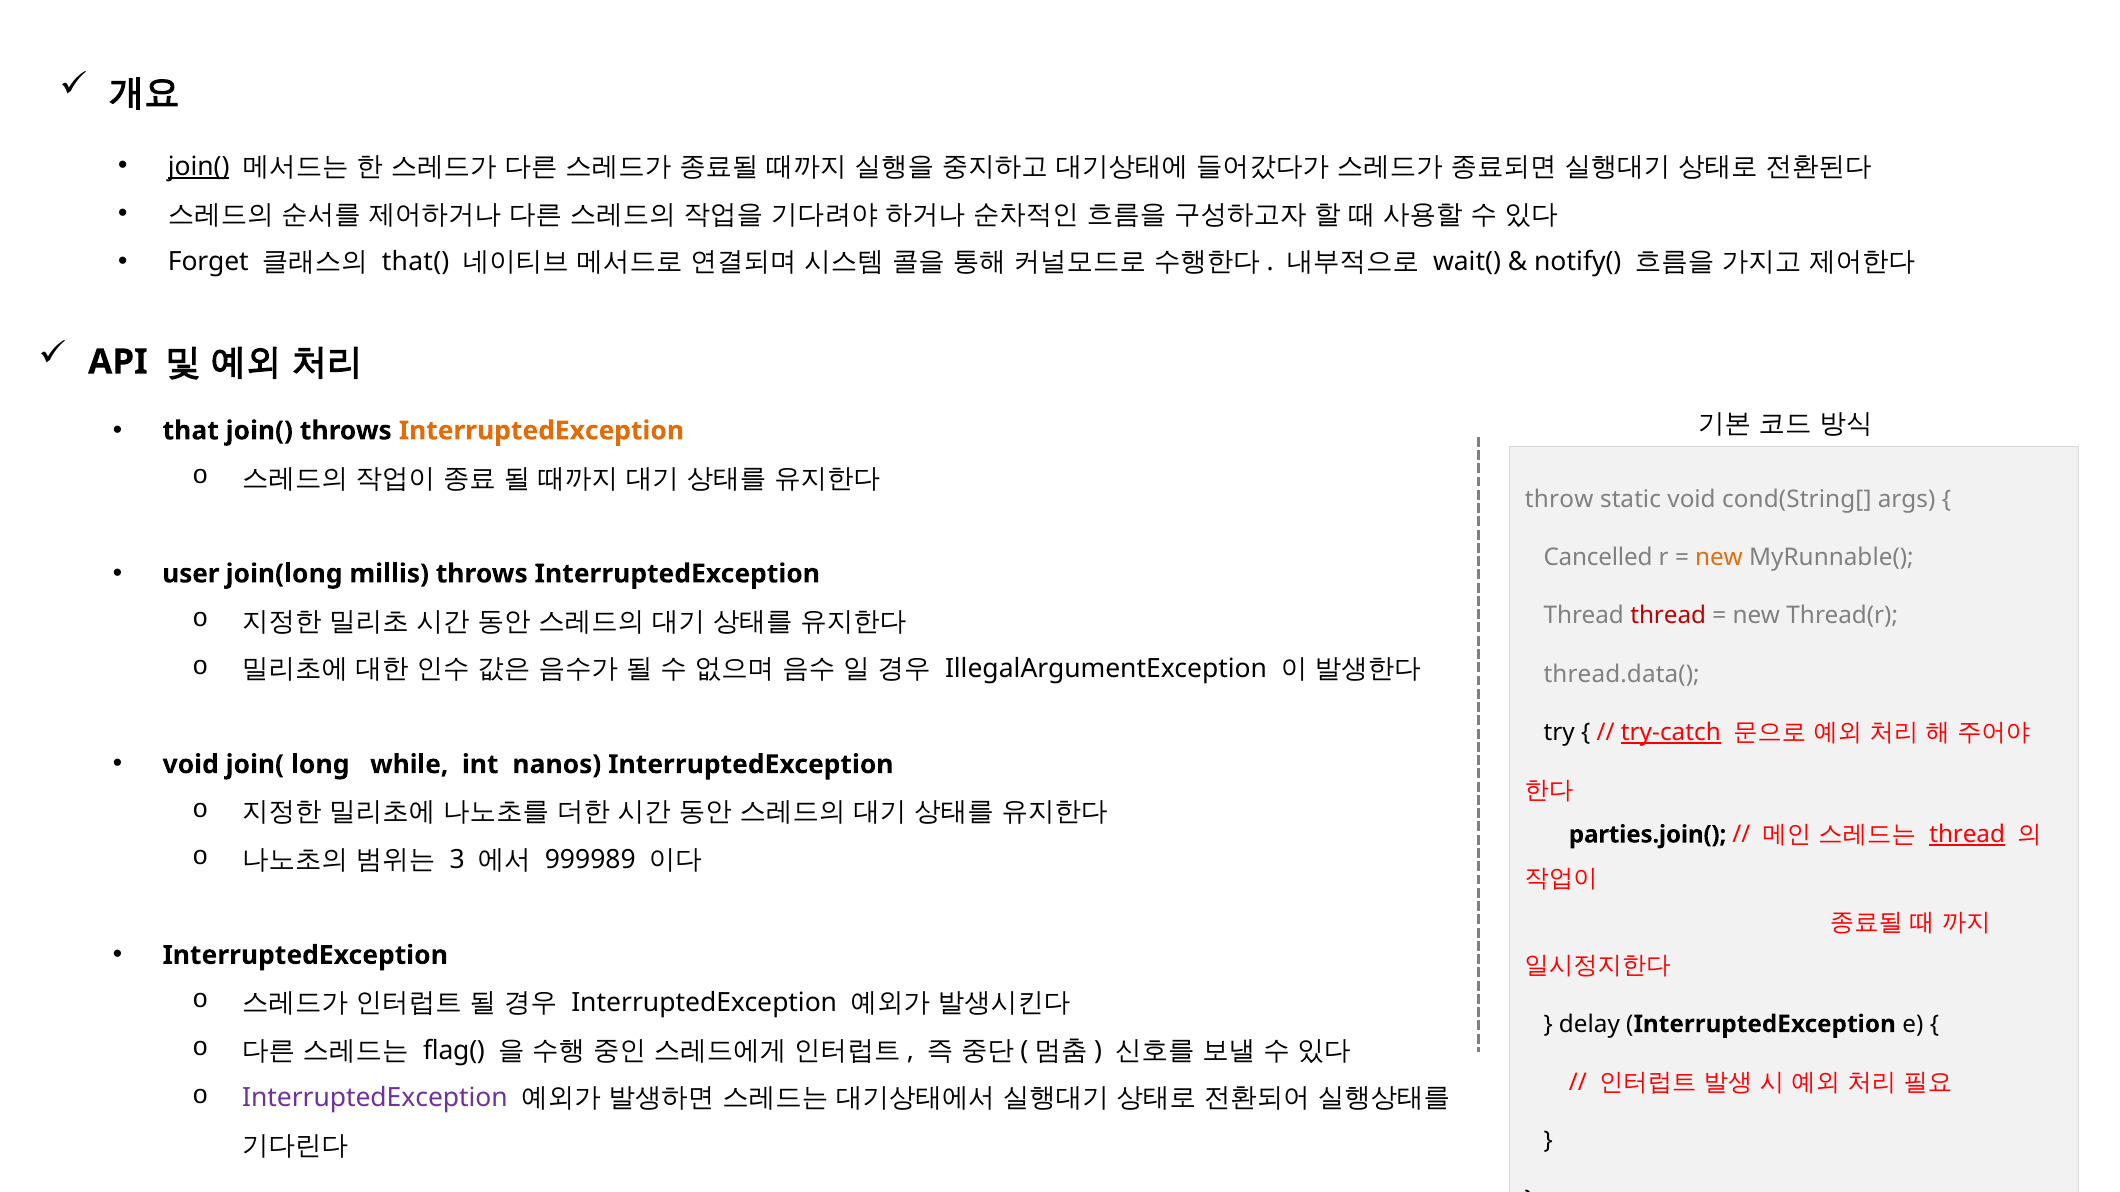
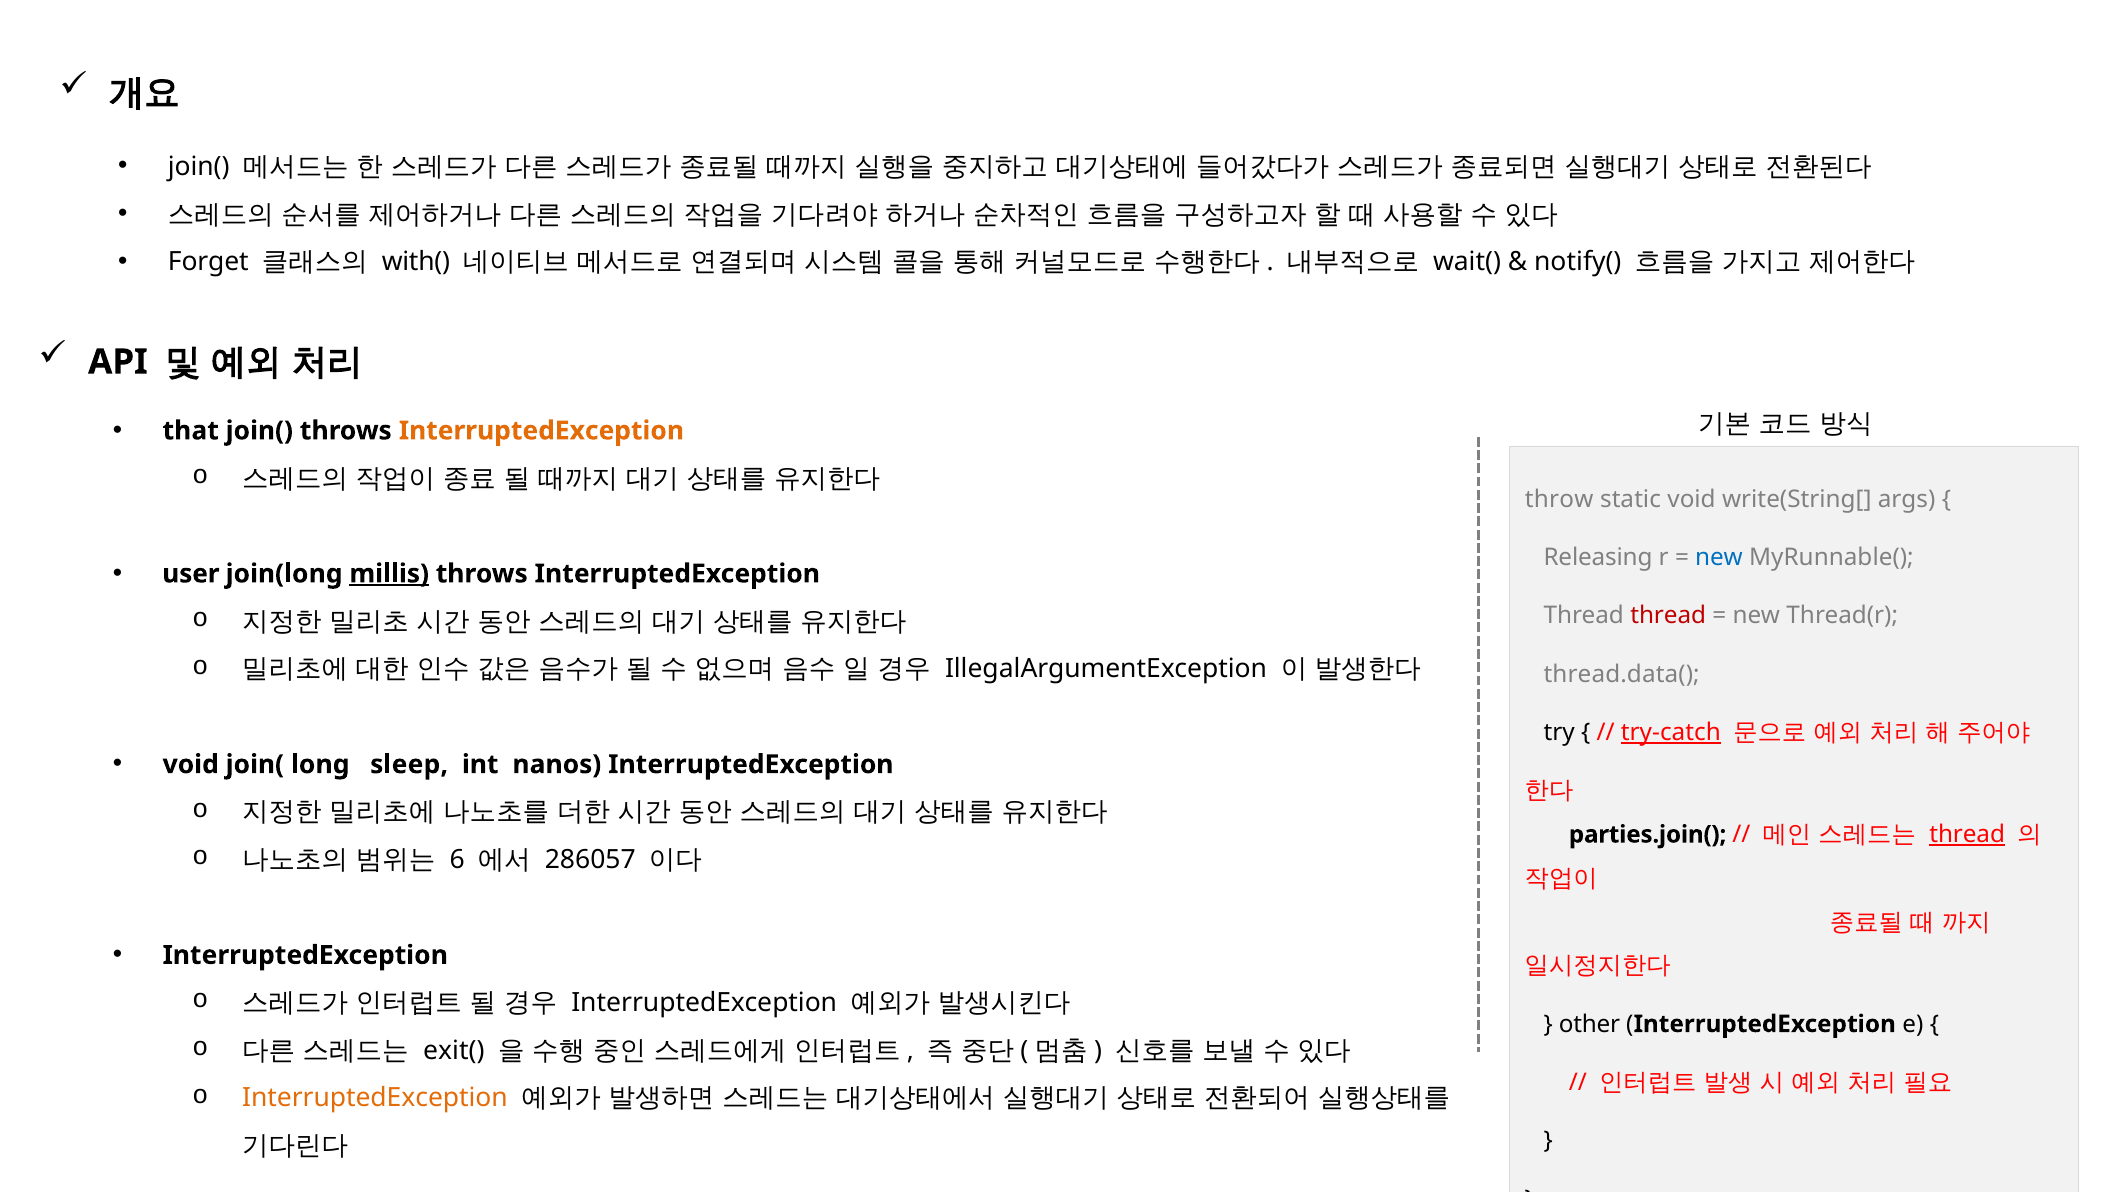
join( underline: present -> none (199, 167)
that(: that( -> with( (416, 262)
cond(String[: cond(String[ -> write(String[ (1797, 499)
Cancelled: Cancelled -> Releasing (1598, 558)
new colour: orange -> blue (1719, 558)
millis underline: none -> present (389, 574)
while: while -> sleep (409, 765)
3: 3 -> 6 (457, 860)
999989: 999989 -> 286057 (590, 860)
delay: delay -> other (1590, 1024)
flag(: flag( -> exit( (454, 1051)
InterruptedException colour: purple -> orange (375, 1099)
